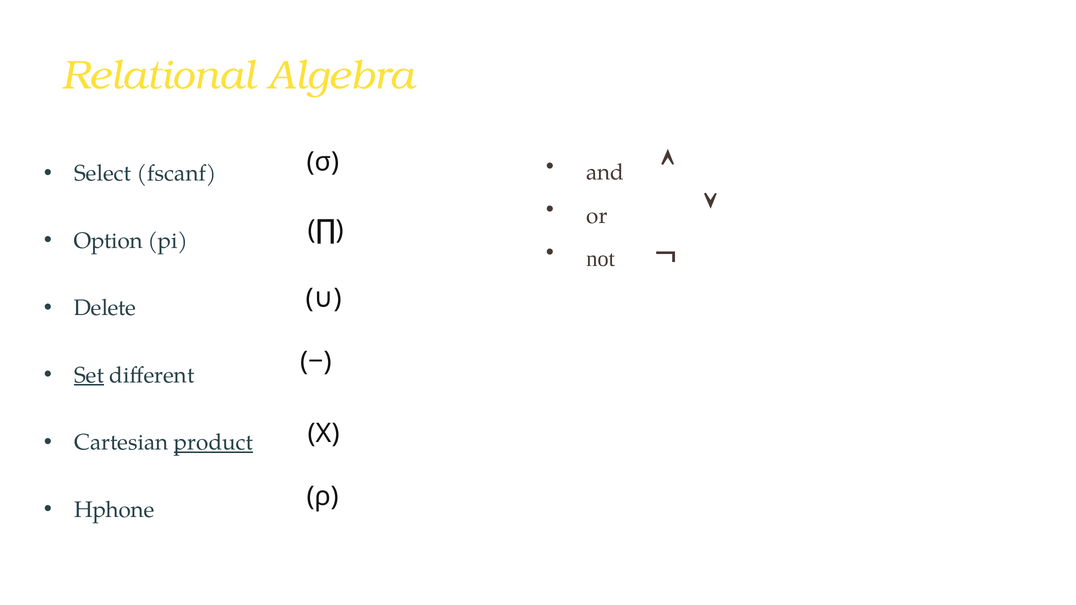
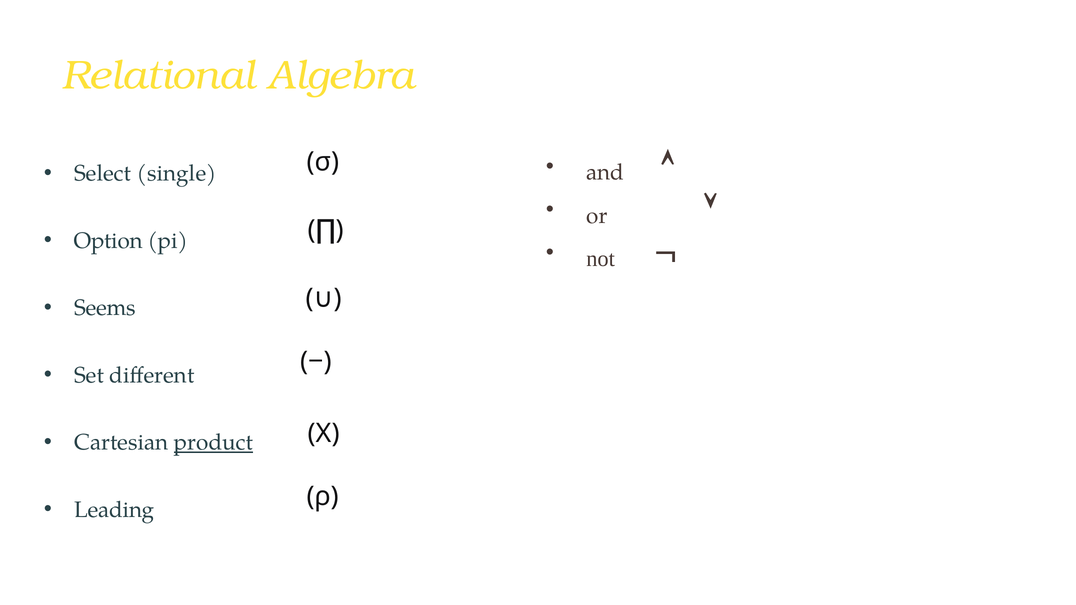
fscanf: fscanf -> single (177, 174)
Delete: Delete -> Seems (105, 308)
Set underline: present -> none (89, 375)
Hphone: Hphone -> Leading (114, 510)
